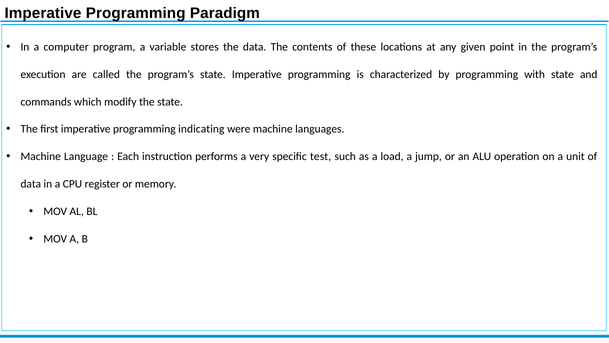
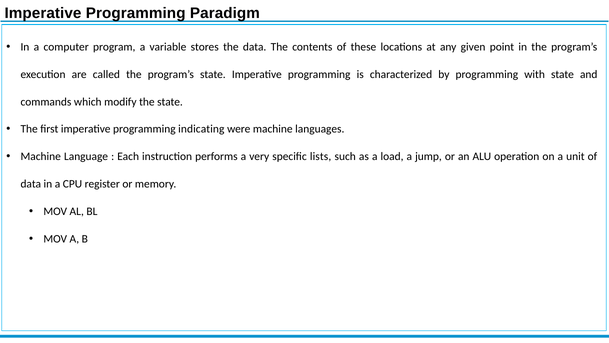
test: test -> lists (321, 156)
